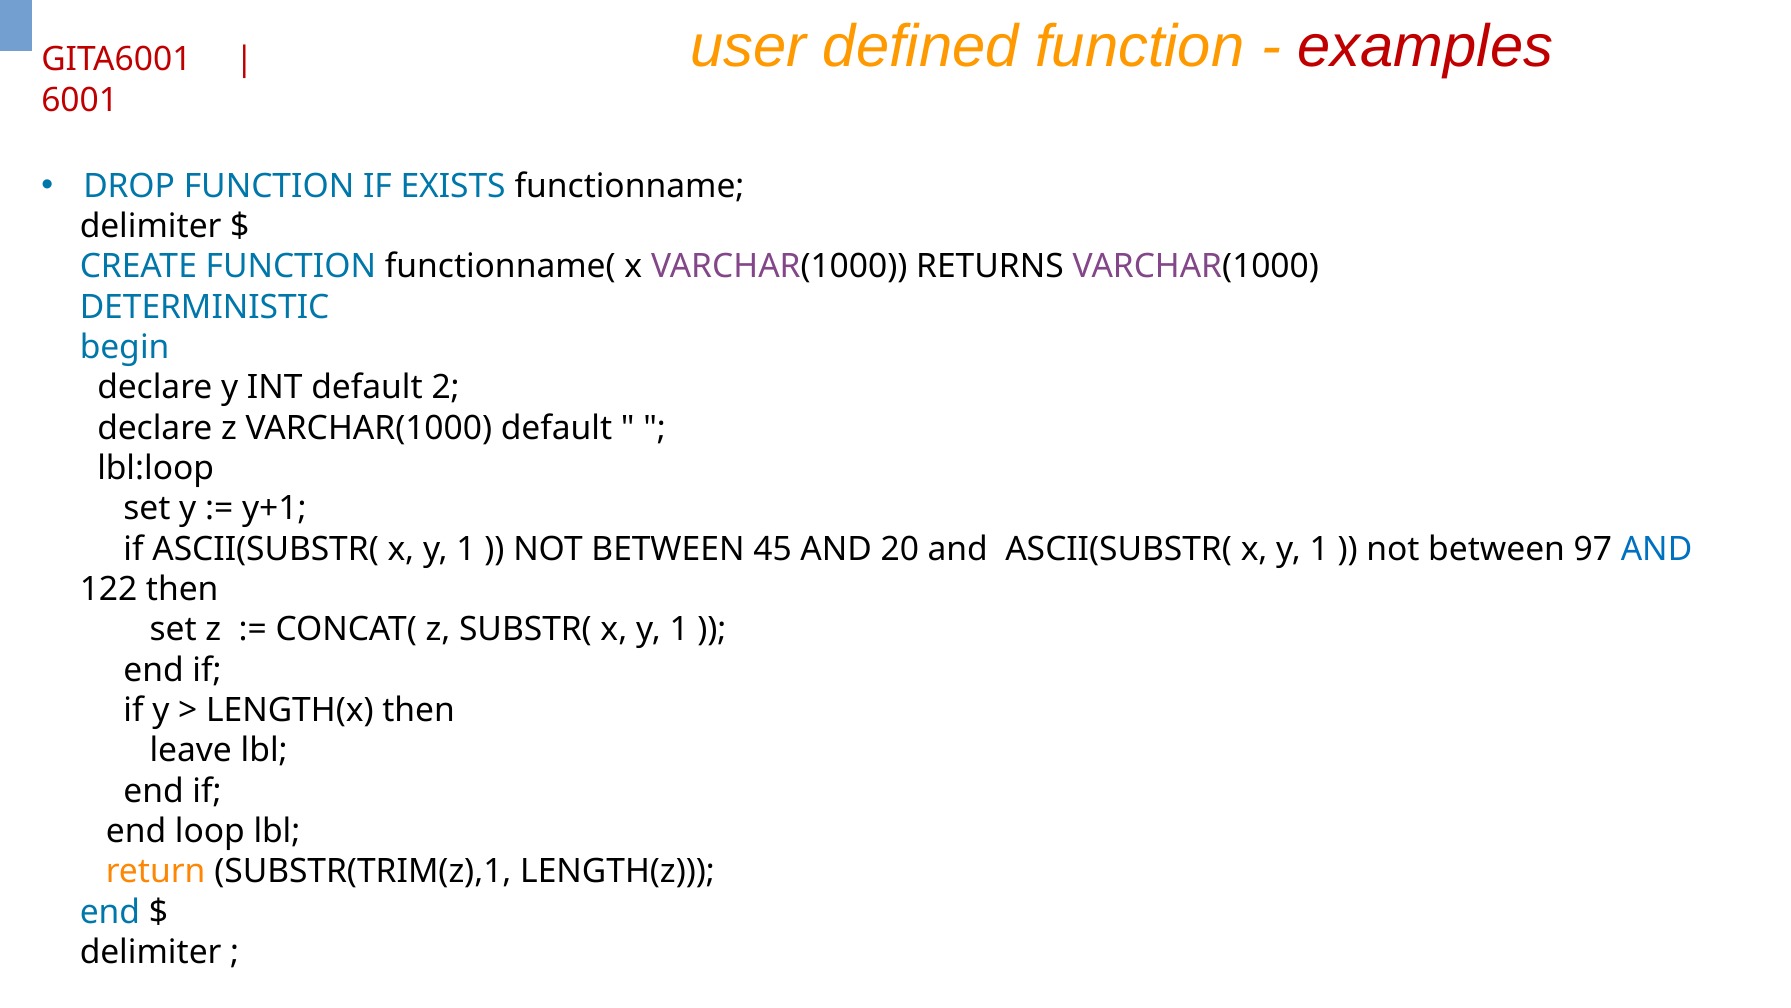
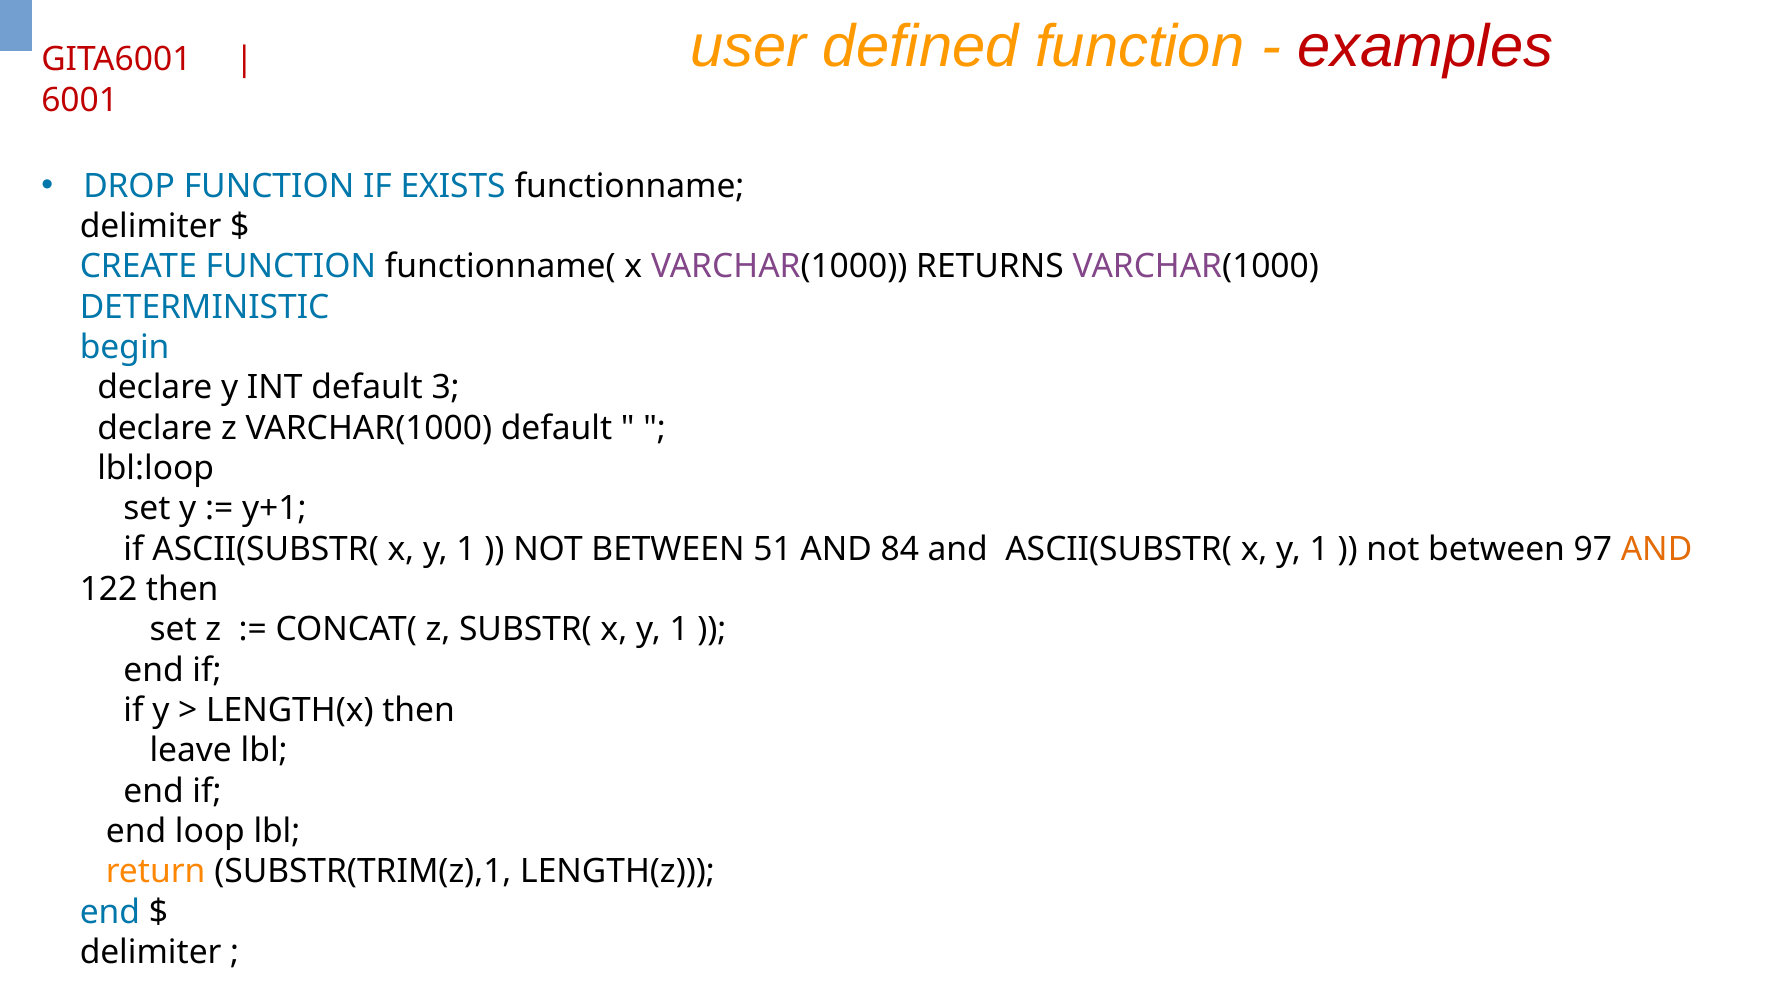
2: 2 -> 3 (446, 388)
45: 45 -> 51 (773, 549)
20: 20 -> 84 (900, 549)
AND colour: blue -> orange (1657, 549)
